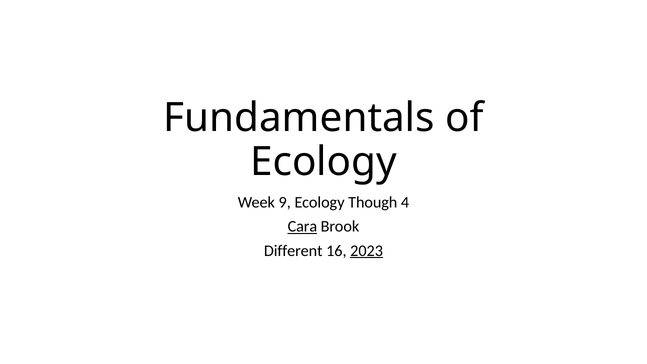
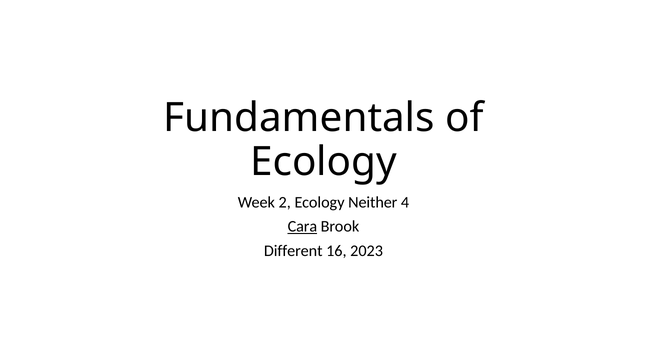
9: 9 -> 2 (285, 202)
Though: Though -> Neither (373, 202)
2023 underline: present -> none (367, 251)
